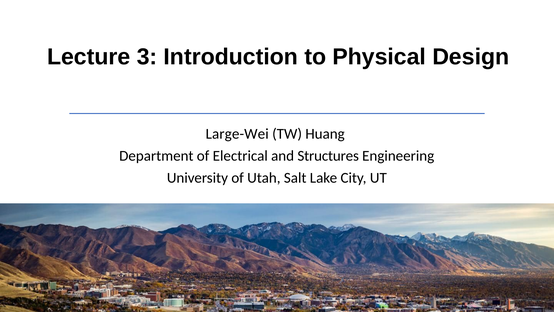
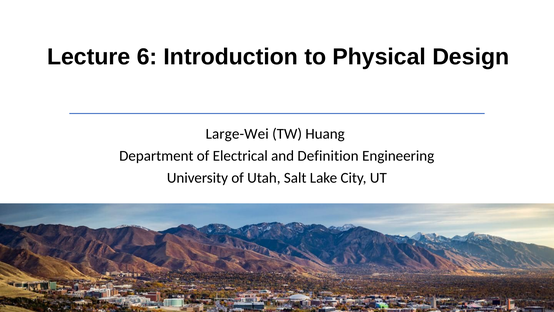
3: 3 -> 6 (147, 57)
Structures: Structures -> Definition (328, 156)
